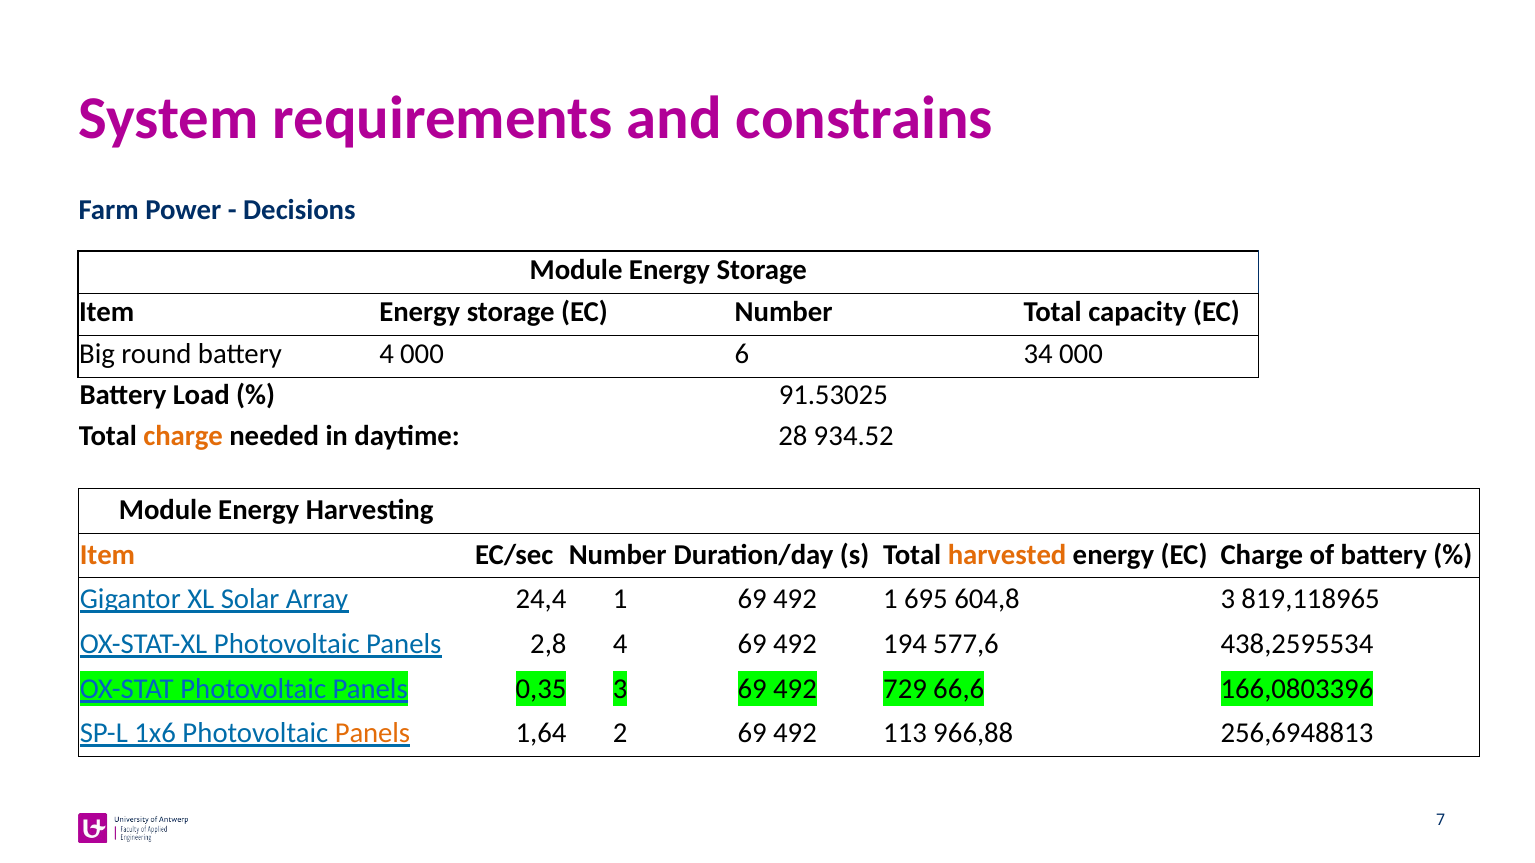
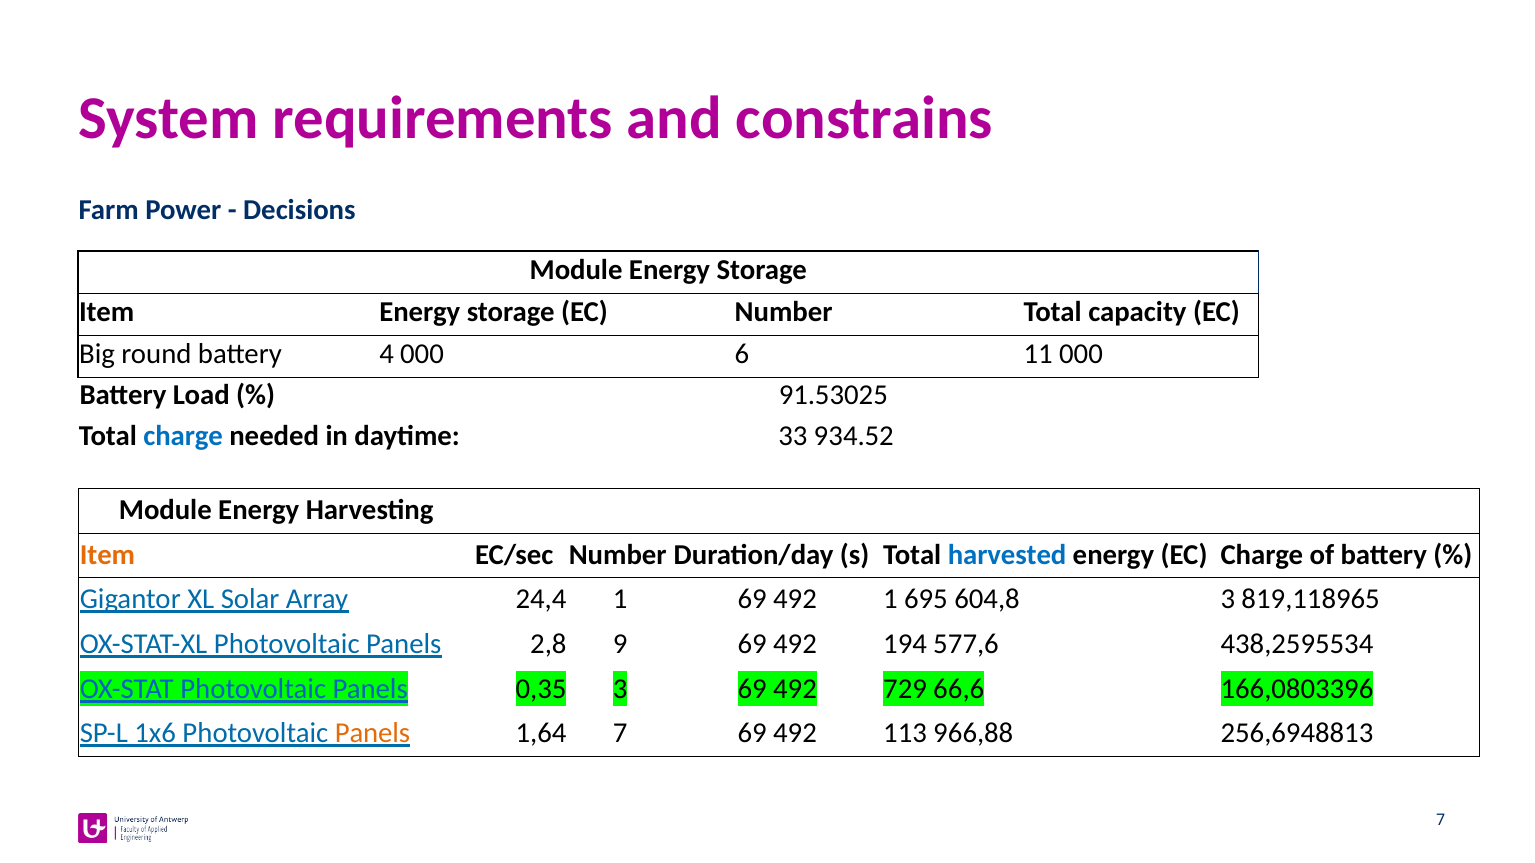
34: 34 -> 11 (1038, 355)
charge colour: orange -> blue (183, 436)
28: 28 -> 33 (793, 436)
harvested colour: orange -> blue (1007, 555)
2,8 4: 4 -> 9 (620, 644)
1,64 2: 2 -> 7 (620, 734)
